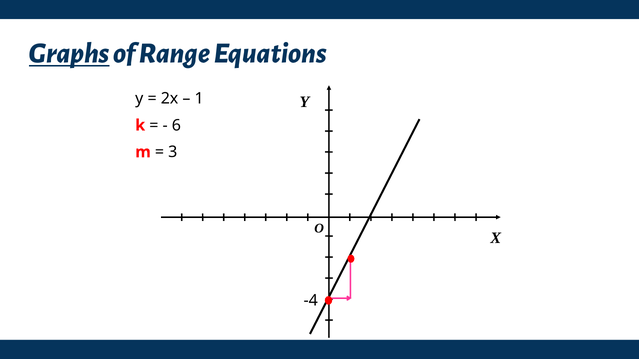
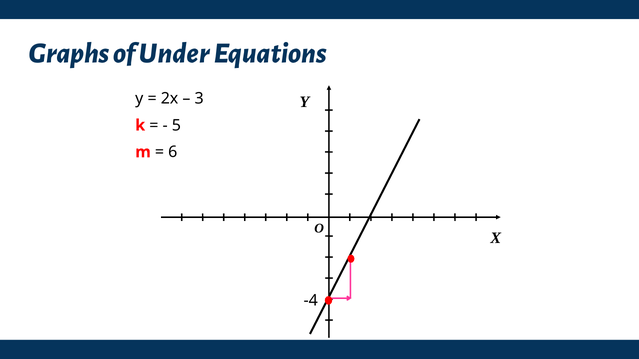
Graphs underline: present -> none (69, 53)
Range: Range -> Under (174, 53)
1: 1 -> 3 (199, 99)
6: 6 -> 5 (176, 125)
3: 3 -> 6 (173, 152)
